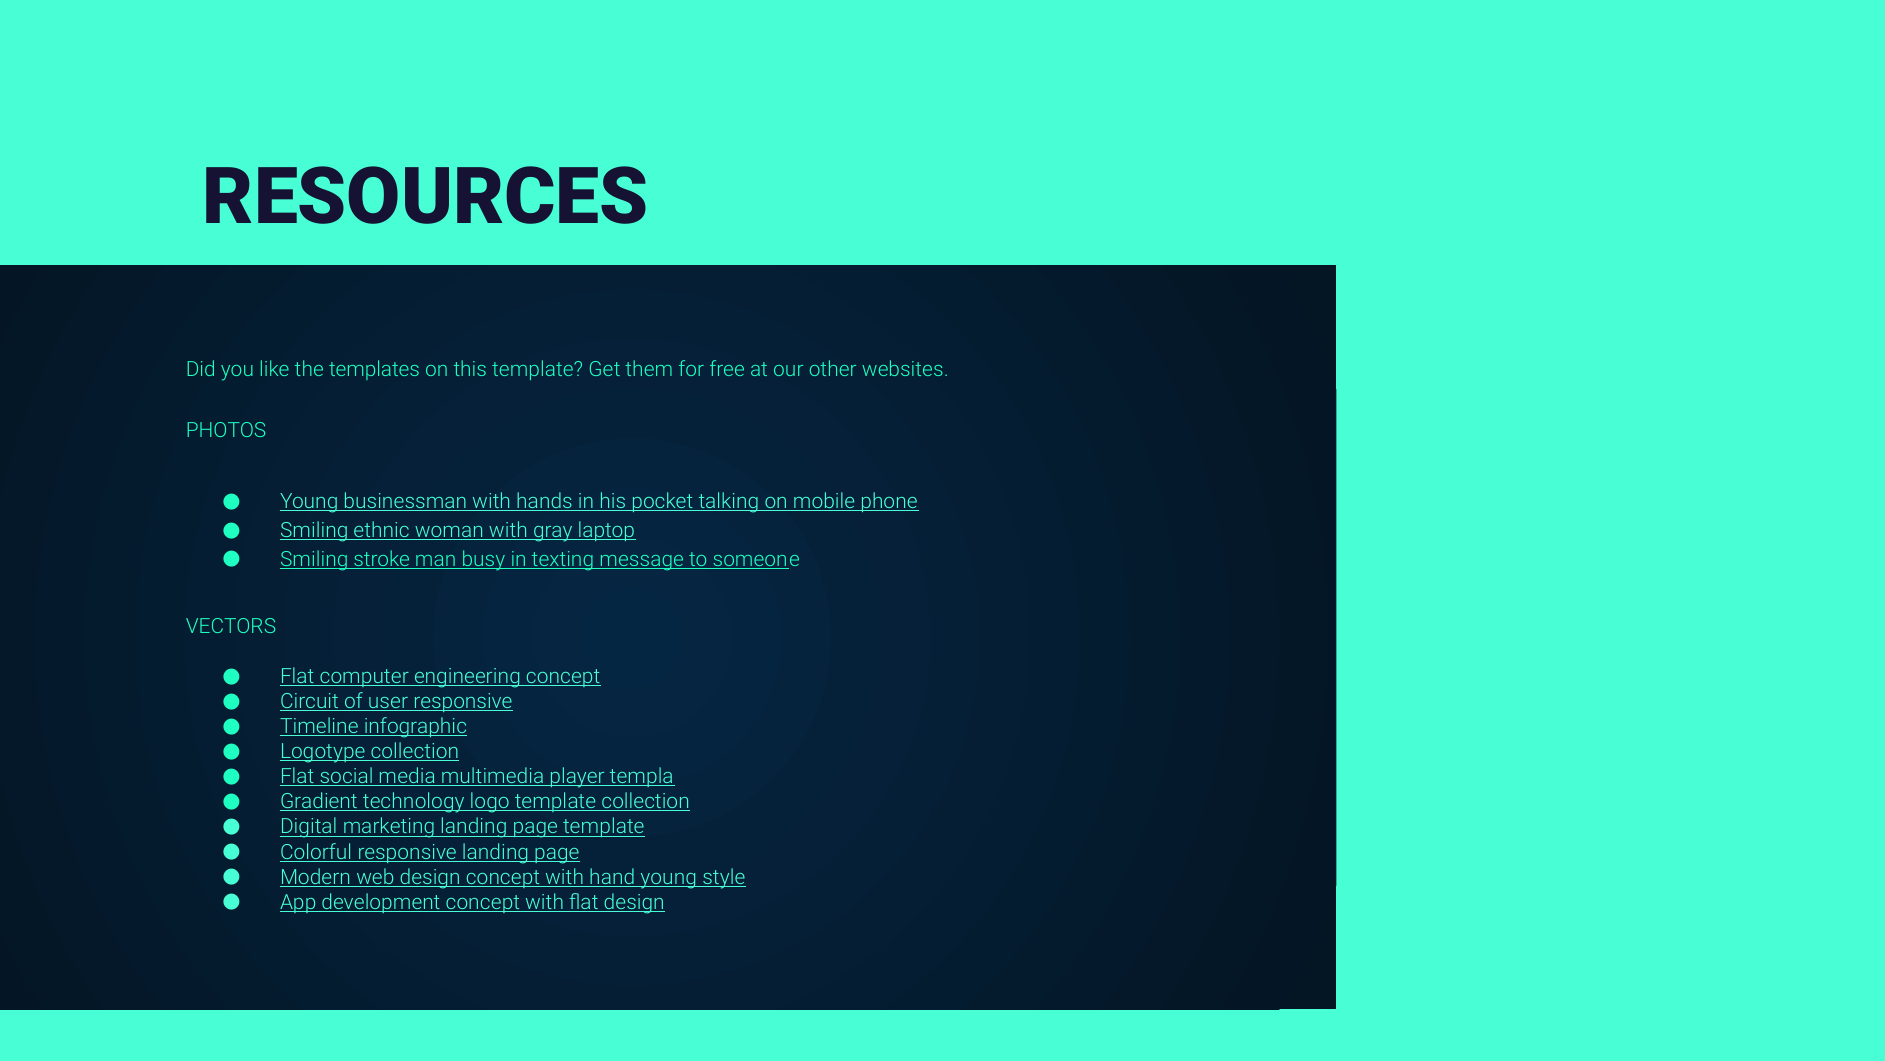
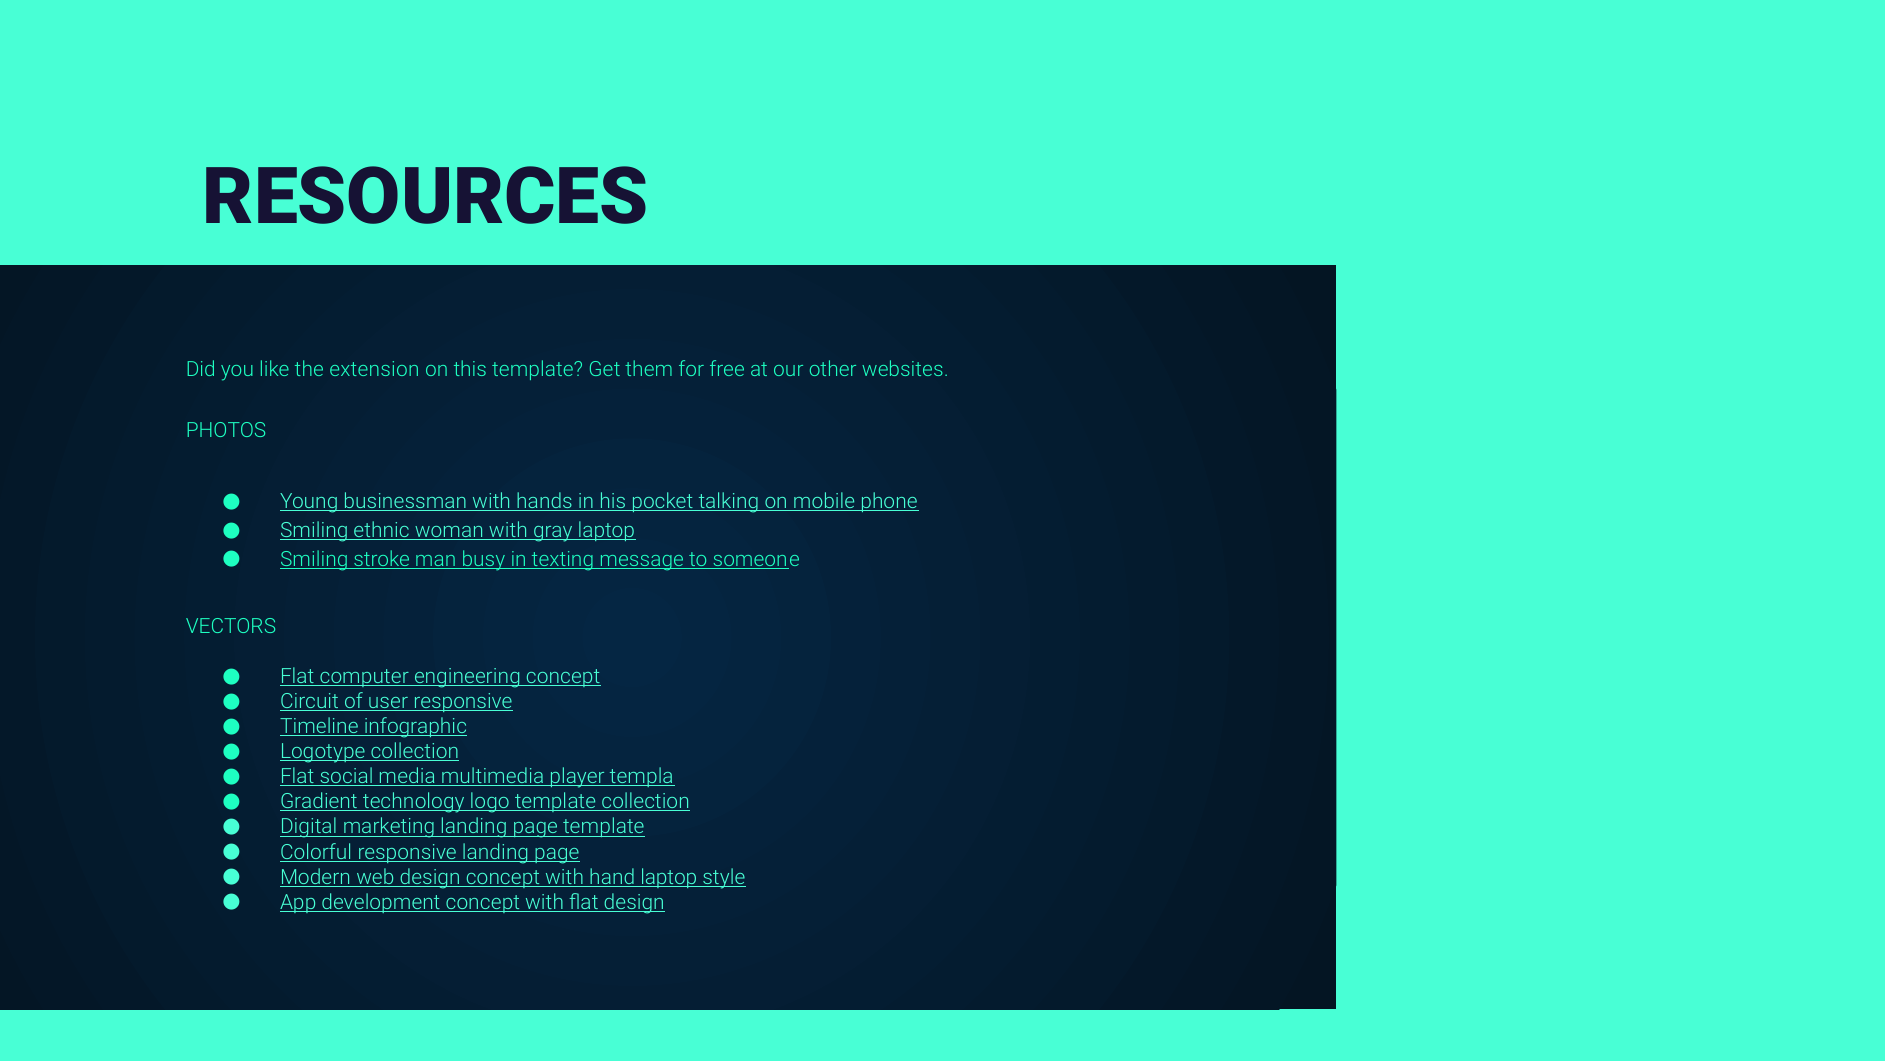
templates: templates -> extension (374, 369)
hand young: young -> laptop (669, 877)
